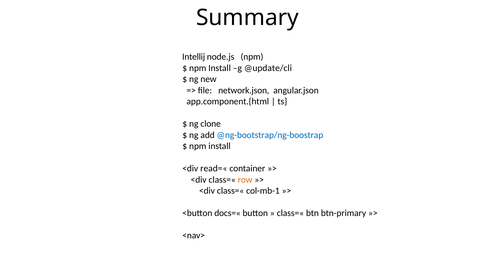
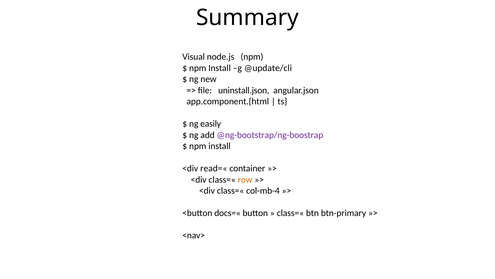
Intellij: Intellij -> Visual (194, 57)
network.json: network.json -> uninstall.json (244, 90)
clone: clone -> easily (211, 124)
@ng-bootstrap/ng-boostrap colour: blue -> purple (270, 135)
col-mb-1: col-mb-1 -> col-mb-4 (263, 190)
